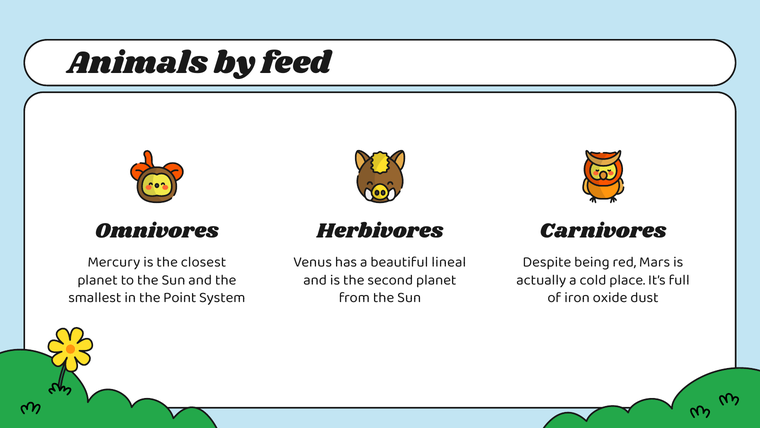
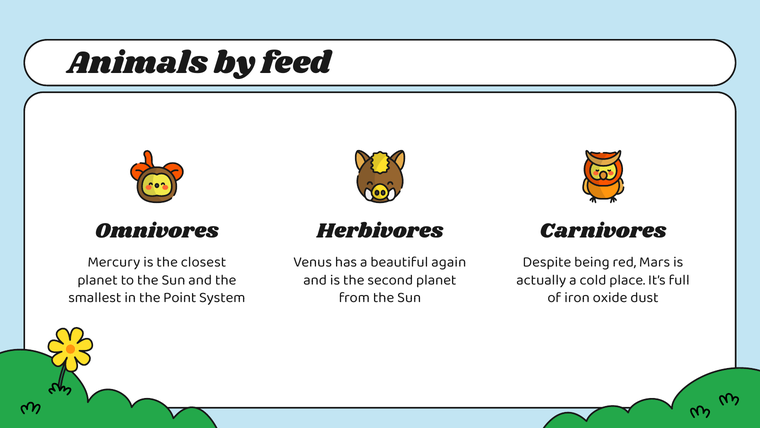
lineal: lineal -> again (449, 262)
